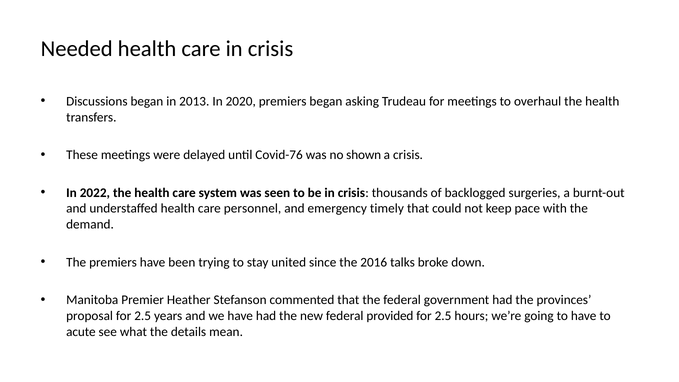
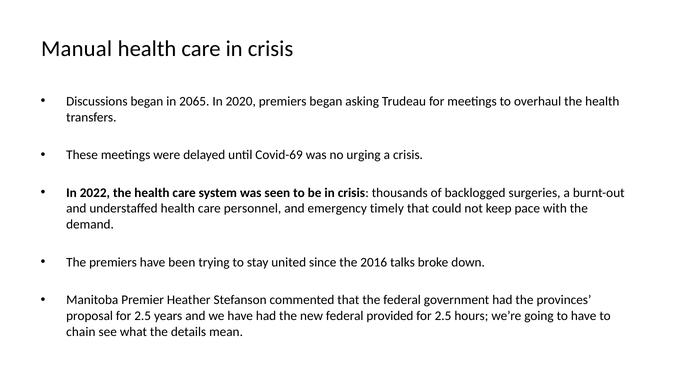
Needed: Needed -> Manual (77, 49)
2013: 2013 -> 2065 (194, 101)
Covid-76: Covid-76 -> Covid-69 (279, 155)
shown: shown -> urging (364, 155)
acute: acute -> chain (81, 332)
